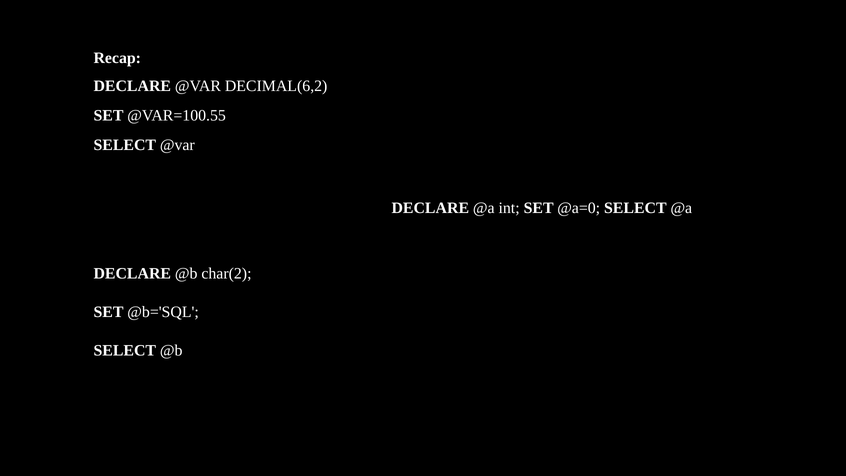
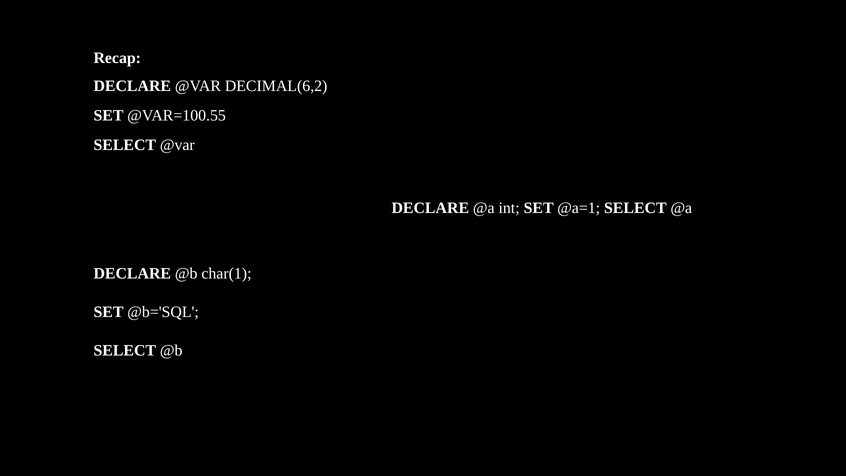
@a=0: @a=0 -> @a=1 (579, 208)
char(2: char(2 -> char(1 (226, 274)
